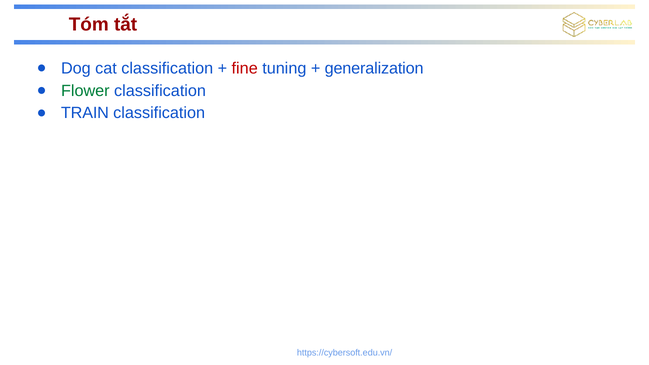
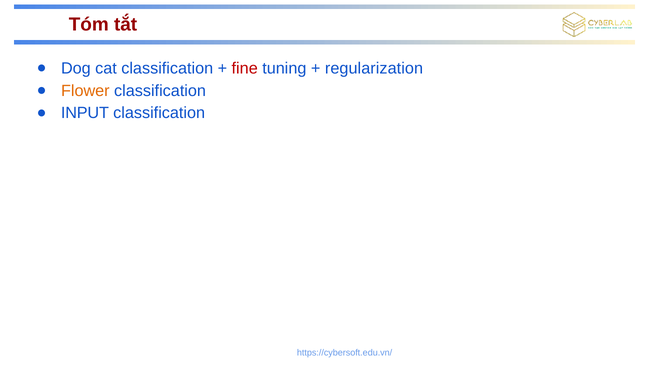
generalization: generalization -> regularization (374, 68)
Flower colour: green -> orange (85, 91)
TRAIN: TRAIN -> INPUT (85, 113)
